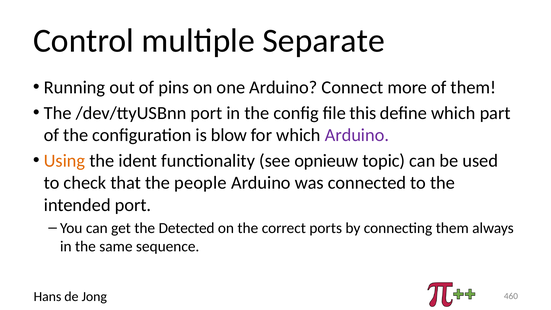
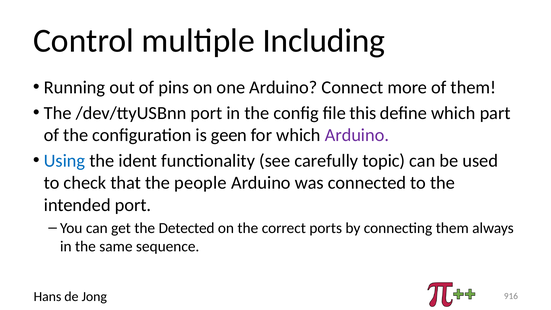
Separate: Separate -> Including (324, 41)
blow: blow -> geen (229, 135)
Using colour: orange -> blue (65, 161)
opnieuw: opnieuw -> carefully (326, 161)
460: 460 -> 916 (511, 296)
